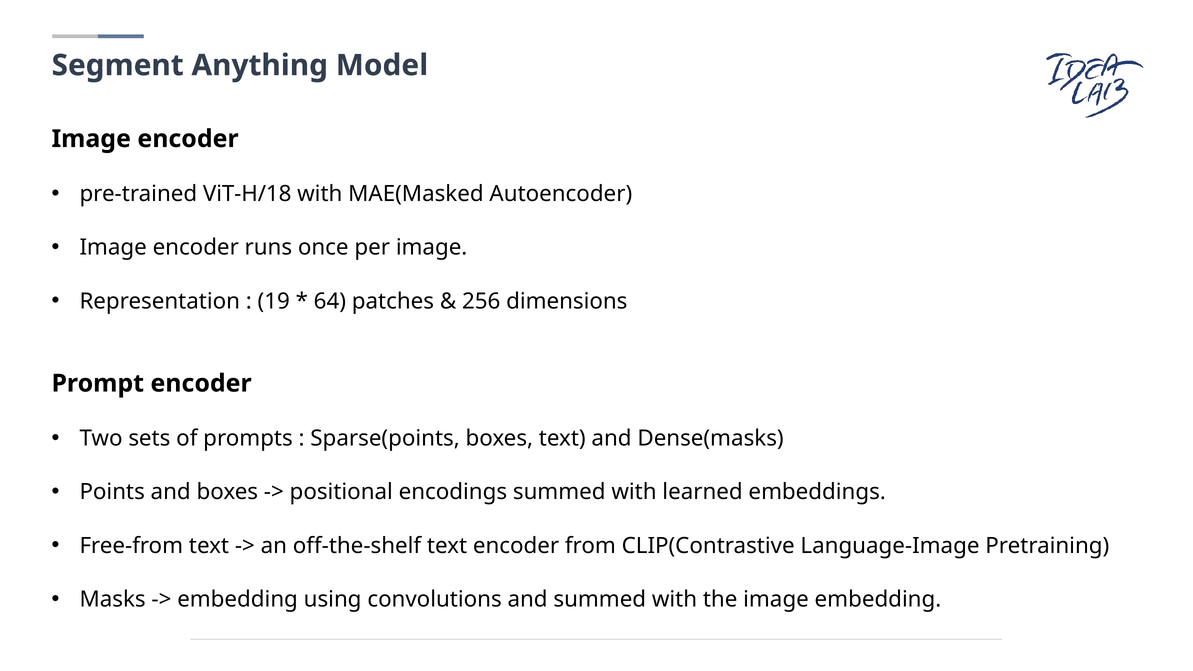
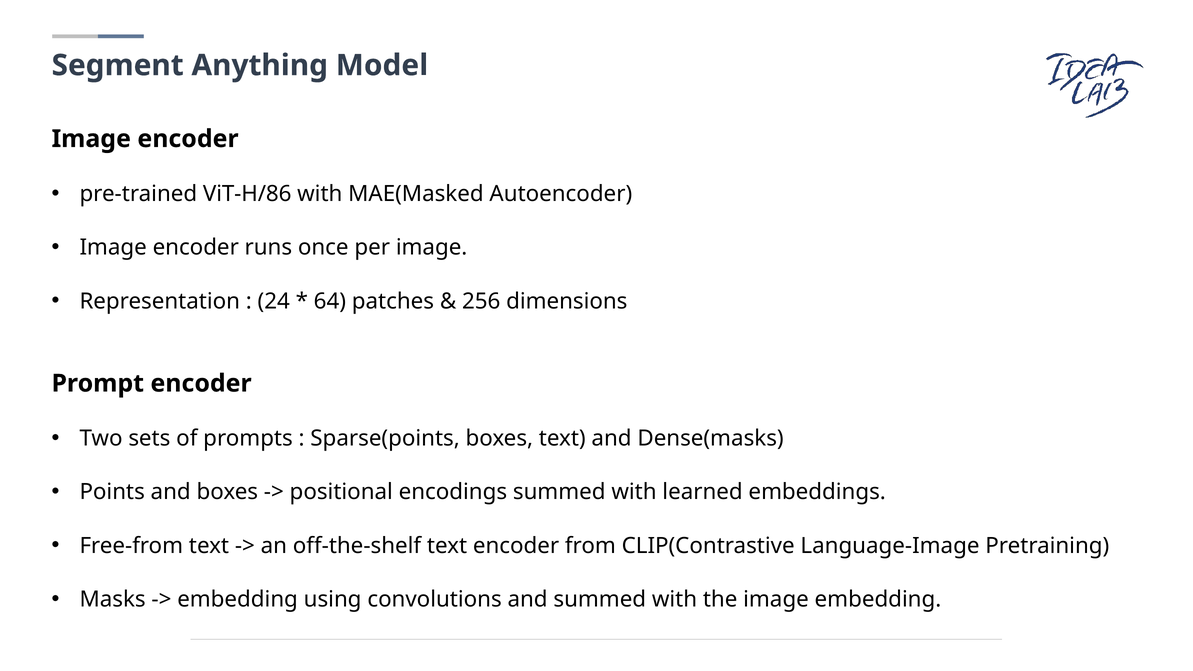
ViT-H/18: ViT-H/18 -> ViT-H/86 (247, 194)
19: 19 -> 24 (274, 301)
